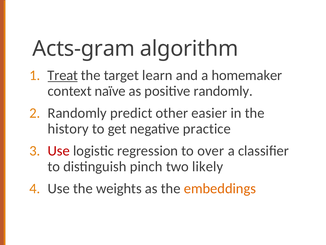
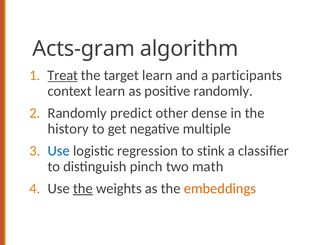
homemaker: homemaker -> participants (247, 75)
context naïve: naïve -> learn (110, 91)
easier: easier -> dense (209, 113)
practice: practice -> multiple (207, 128)
Use colour: red -> blue (59, 150)
over: over -> stink (211, 150)
likely: likely -> math (208, 166)
the underline: none -> present (83, 188)
